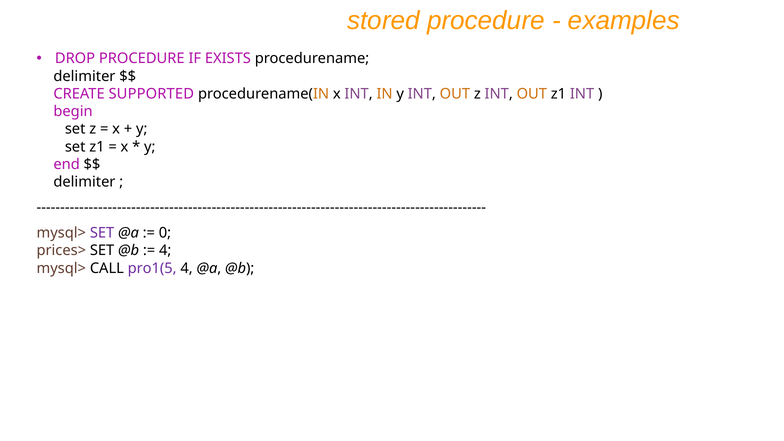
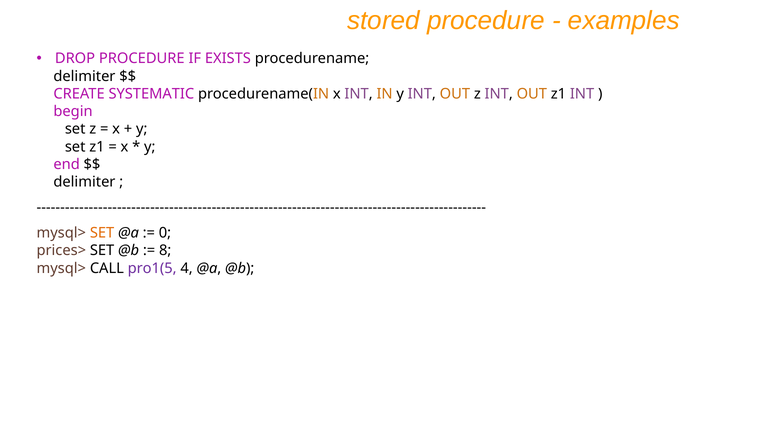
SUPPORTED: SUPPORTED -> SYSTEMATIC (151, 94)
SET colour: purple -> orange (102, 233)
4: 4 -> 8 (165, 251)
